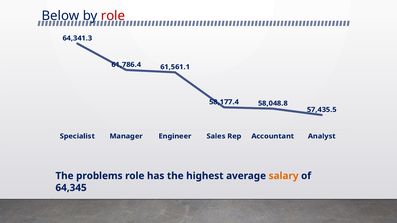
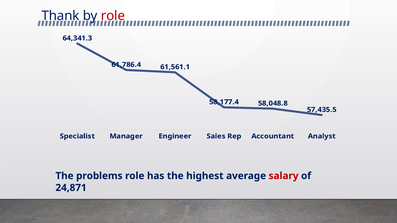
Below: Below -> Thank (61, 16)
salary colour: orange -> red (284, 176)
64,345: 64,345 -> 24,871 (71, 188)
